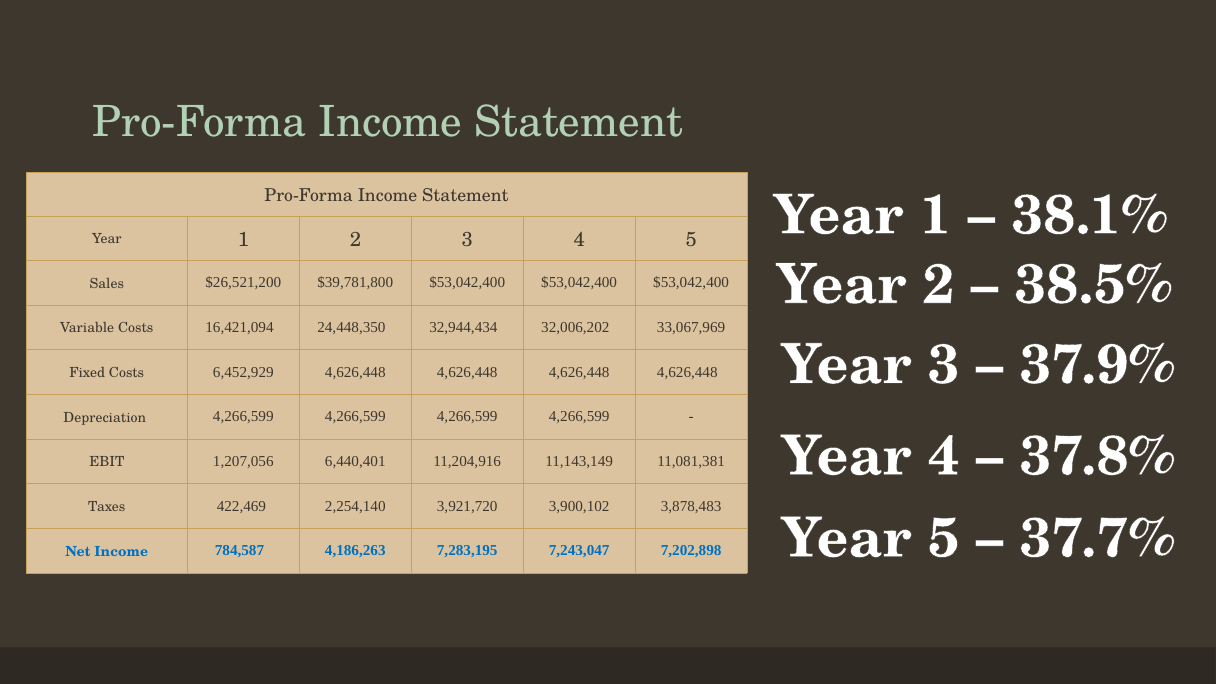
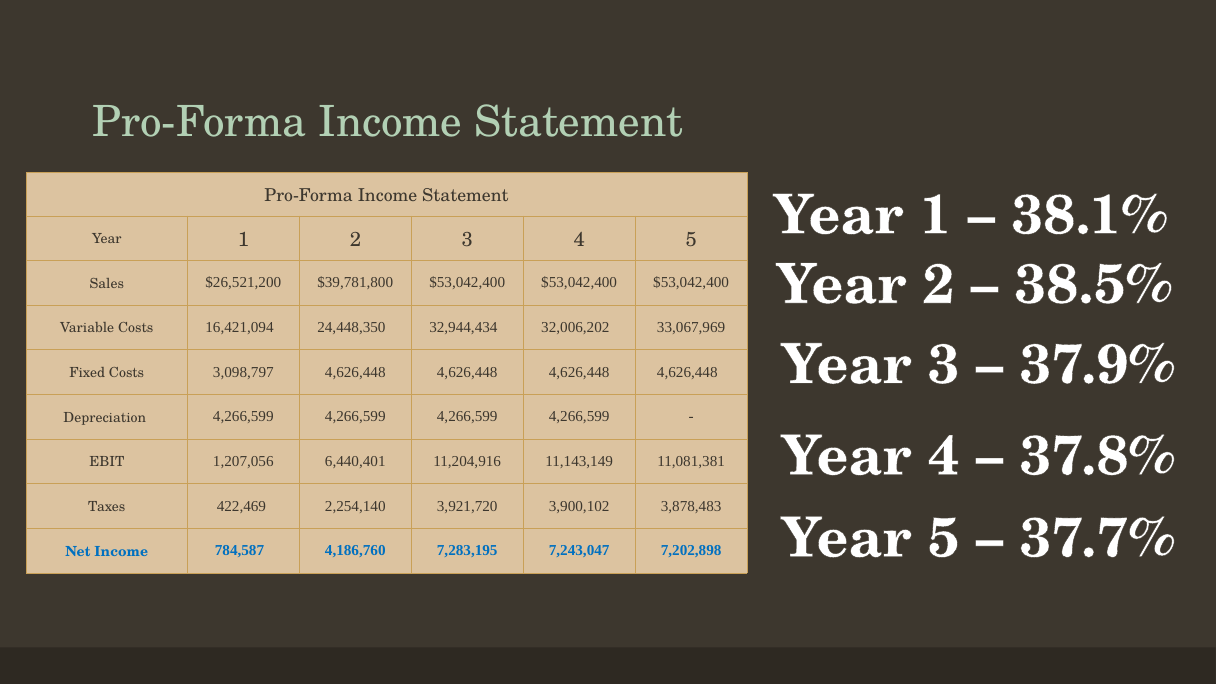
6,452,929: 6,452,929 -> 3,098,797 (243, 372)
4,186,263: 4,186,263 -> 4,186,760 (355, 551)
